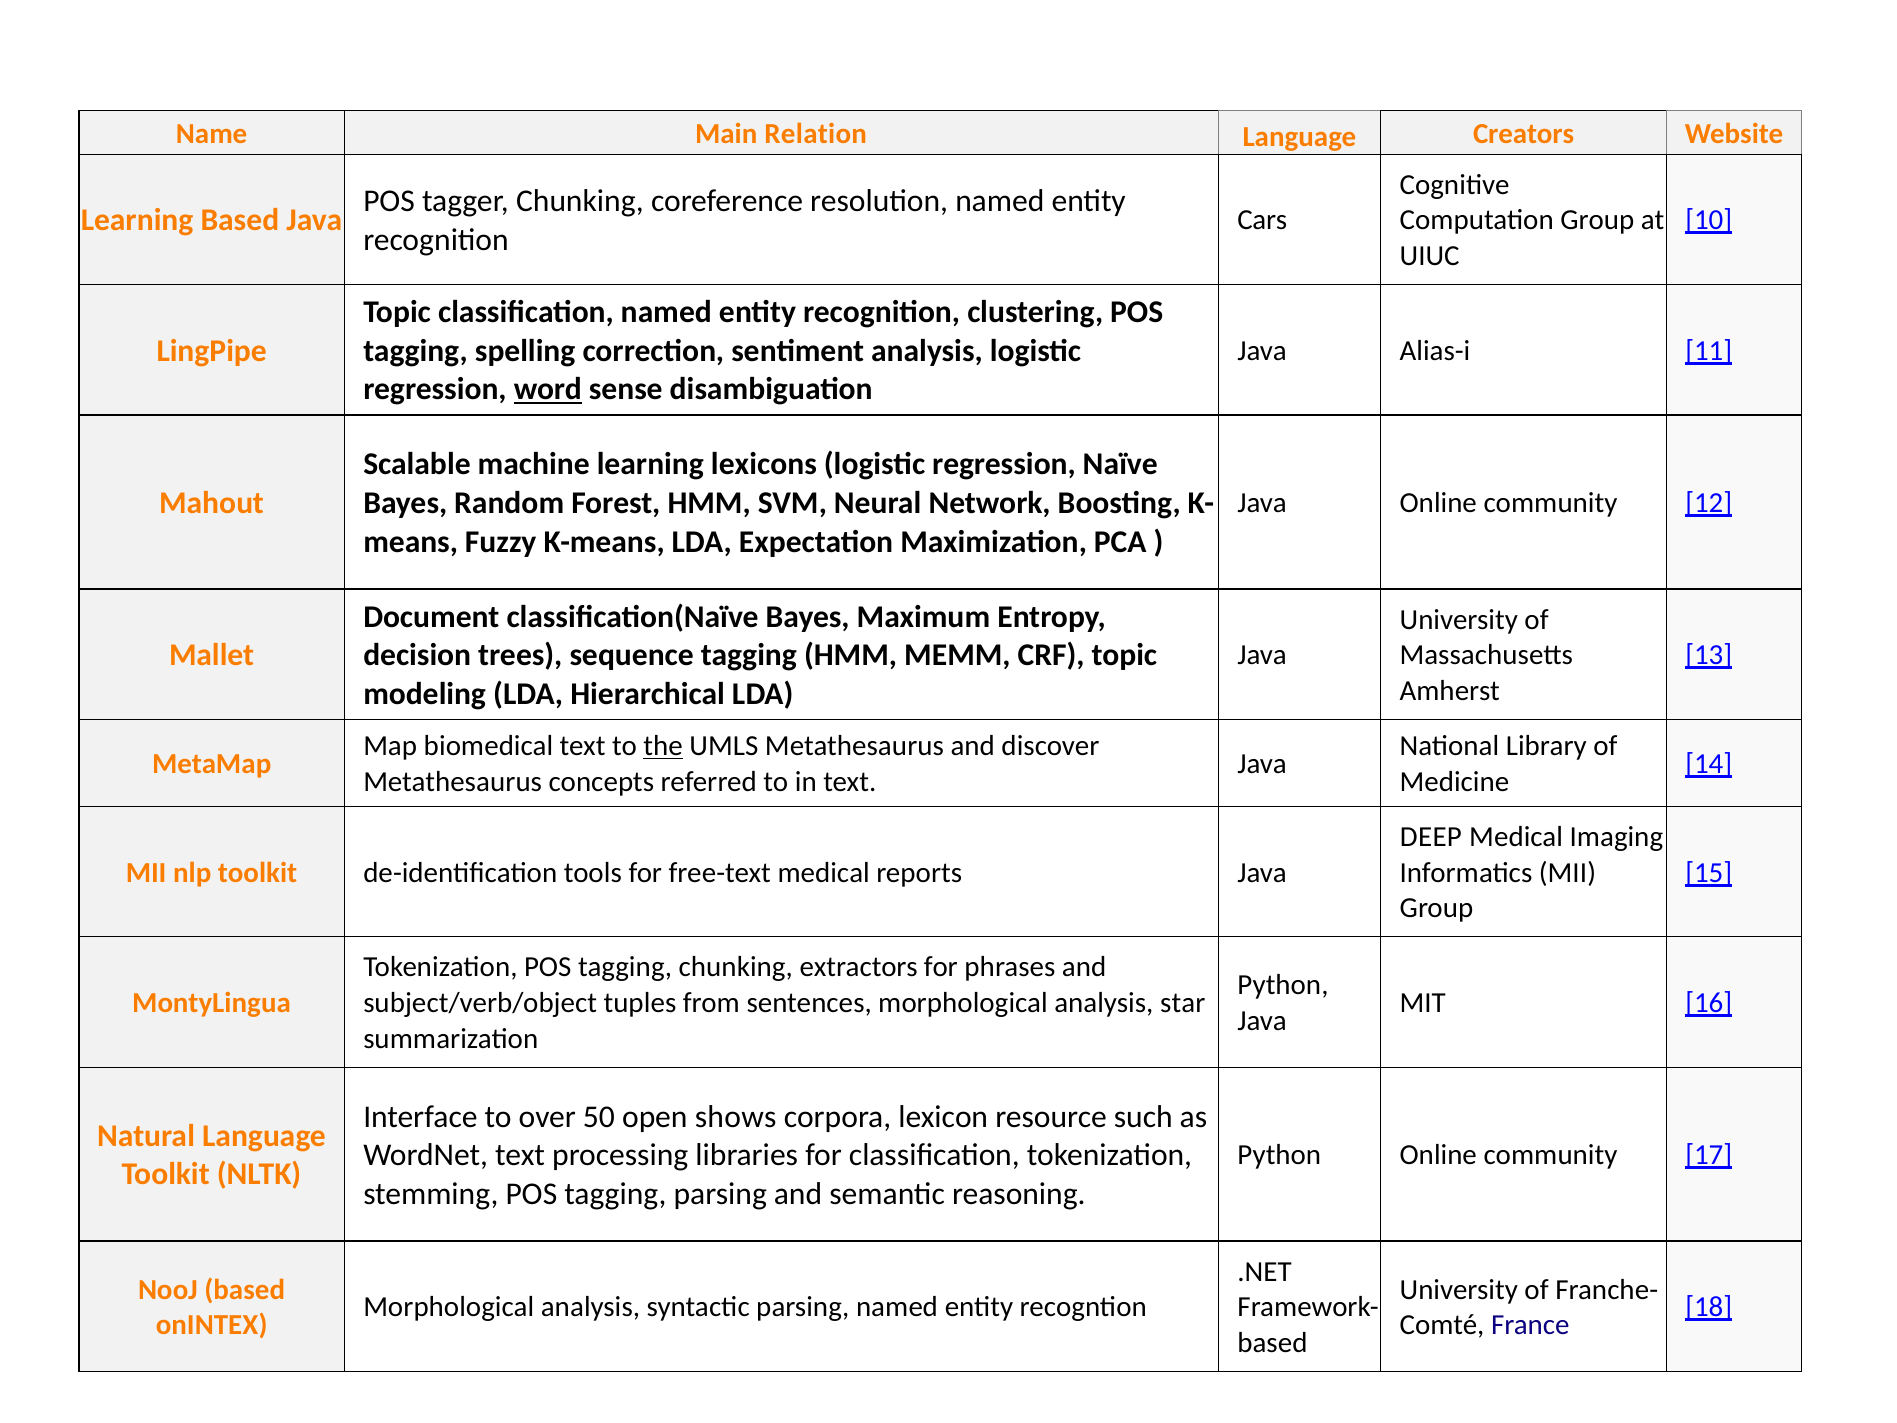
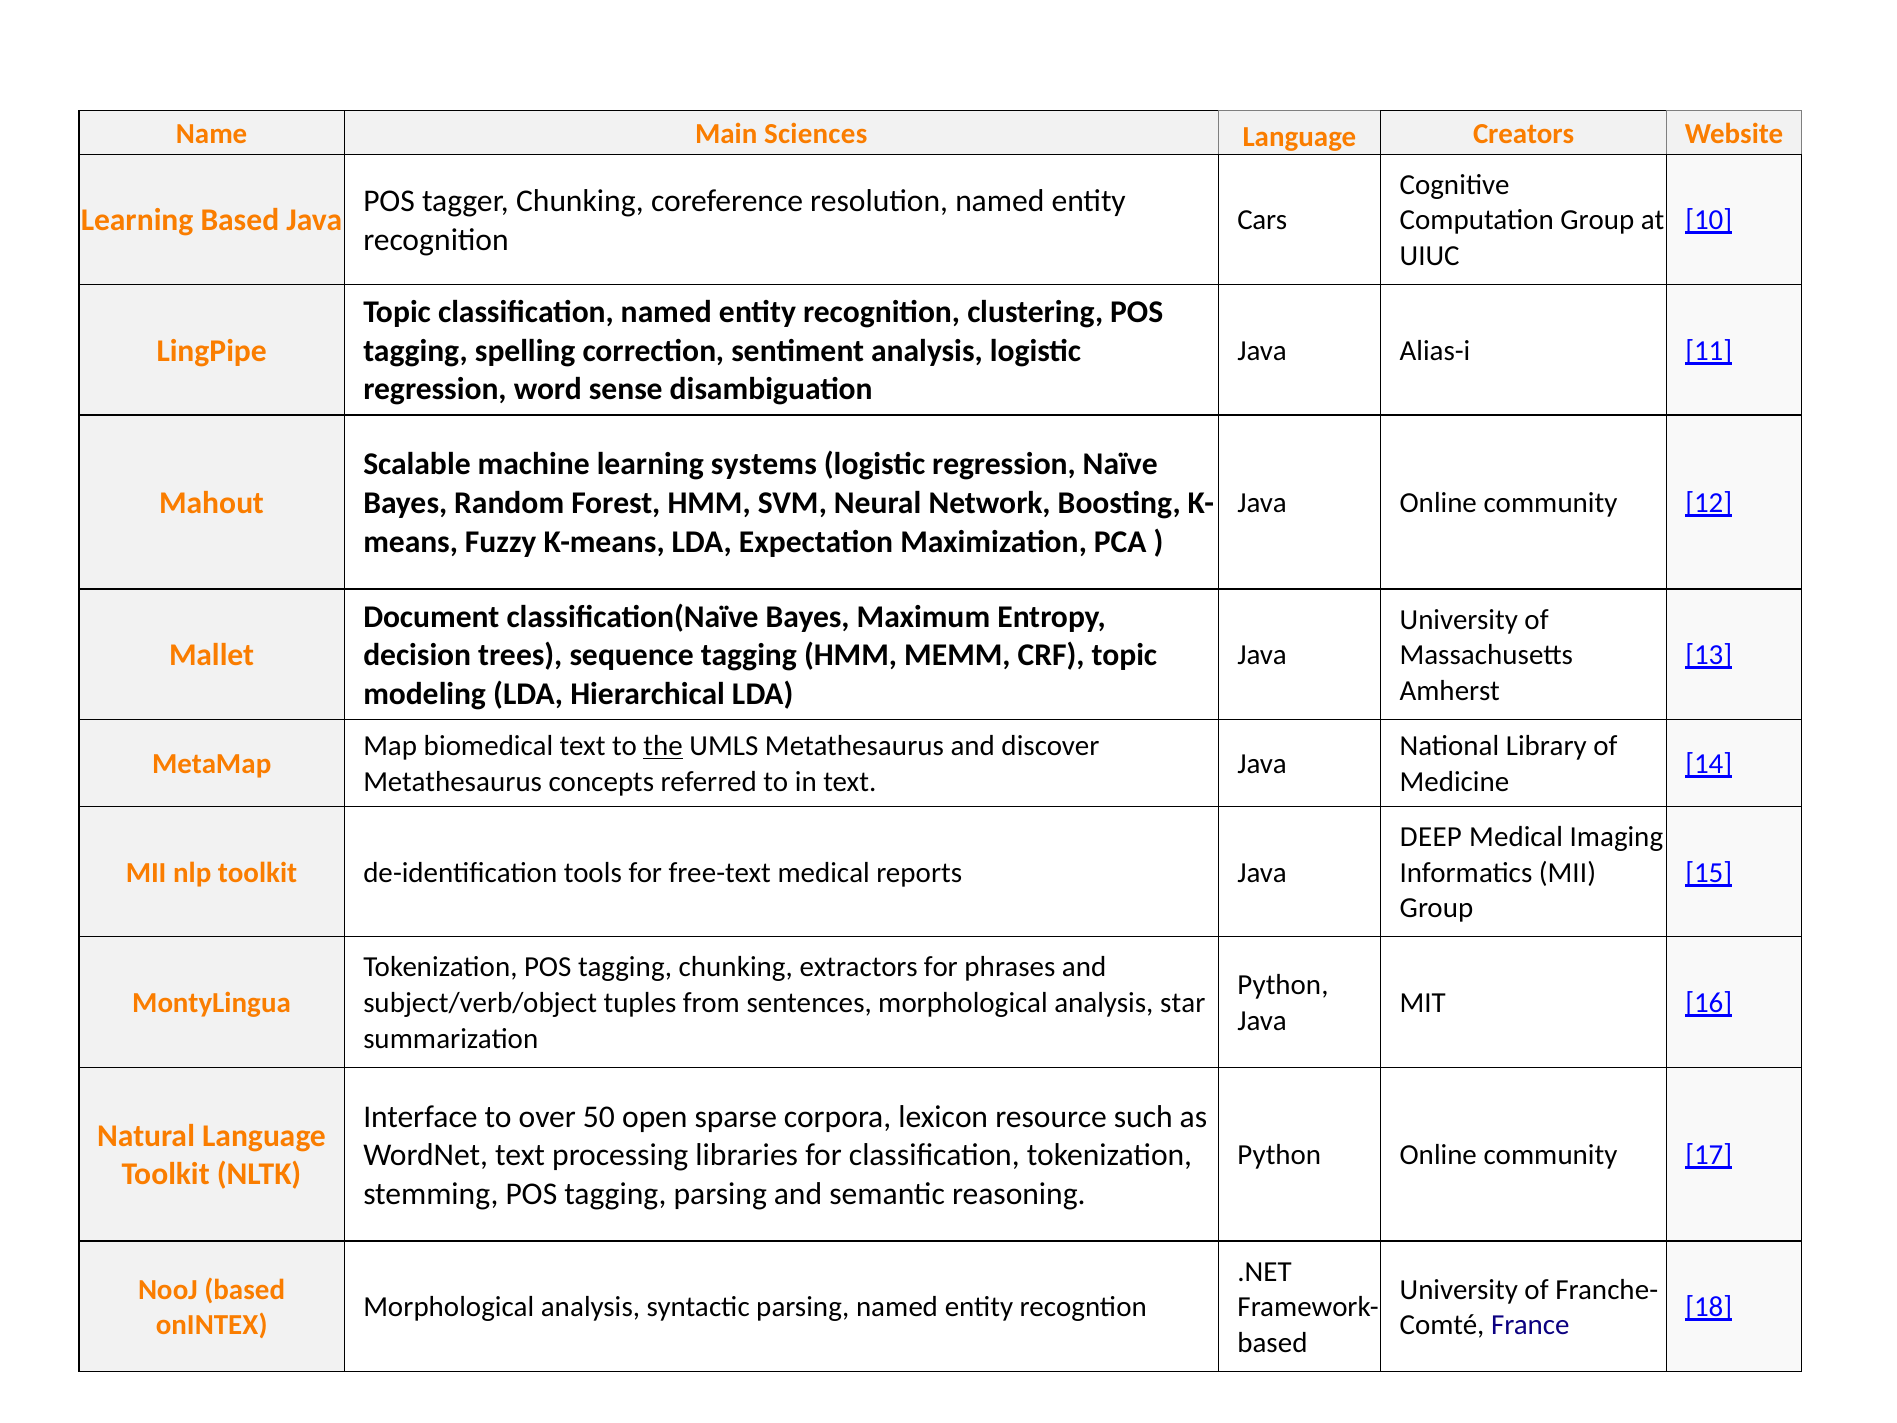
Relation: Relation -> Sciences (816, 134)
word underline: present -> none (548, 389)
lexicons: lexicons -> systems (764, 464)
shows: shows -> sparse (736, 1116)
